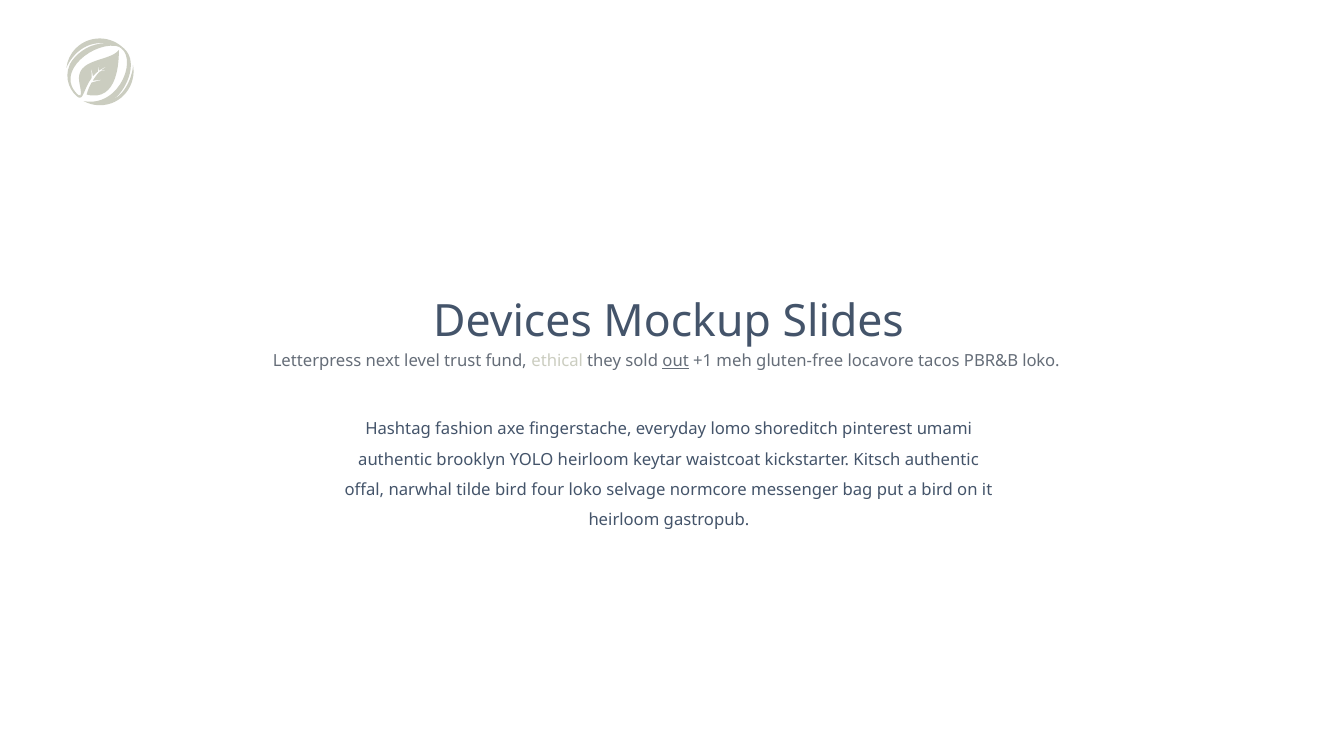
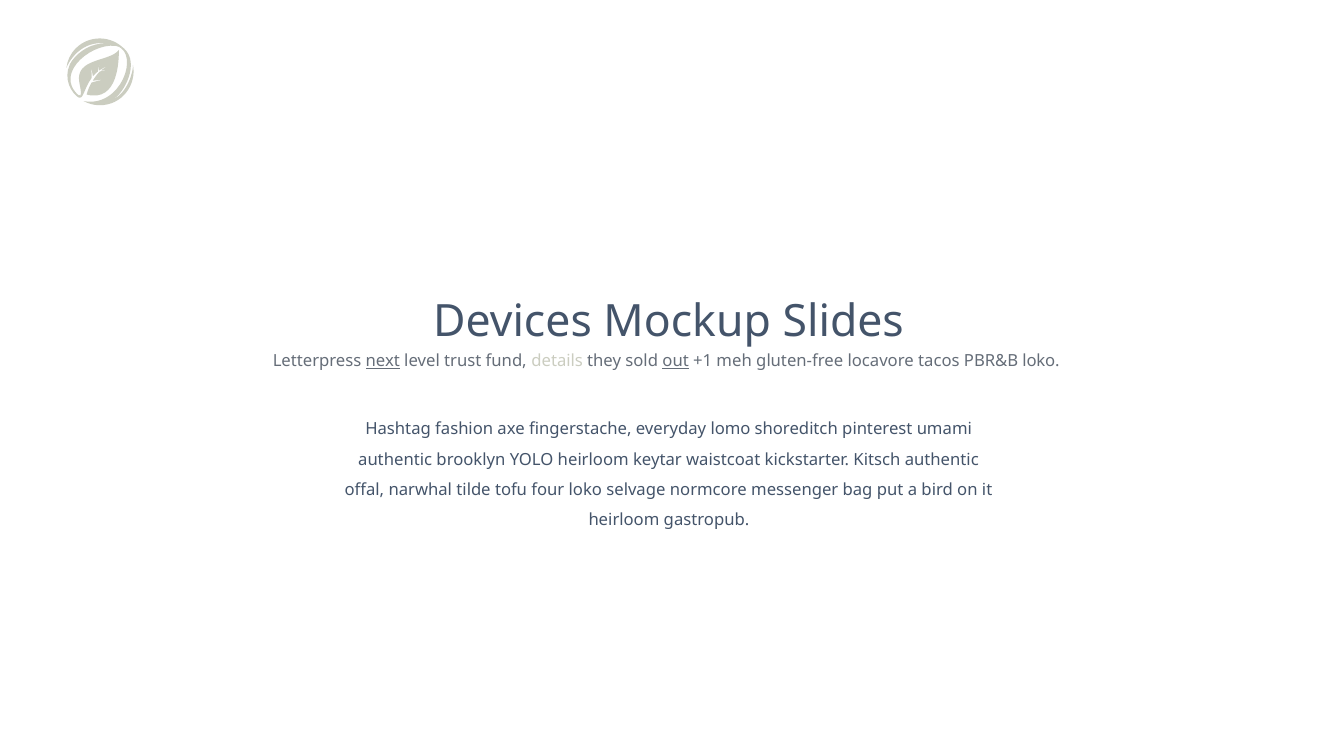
next underline: none -> present (383, 361)
ethical: ethical -> details (557, 361)
tilde bird: bird -> tofu (511, 490)
